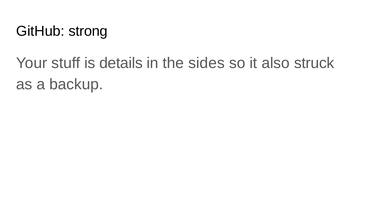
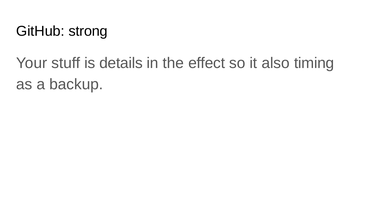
sides: sides -> effect (207, 63)
struck: struck -> timing (314, 63)
